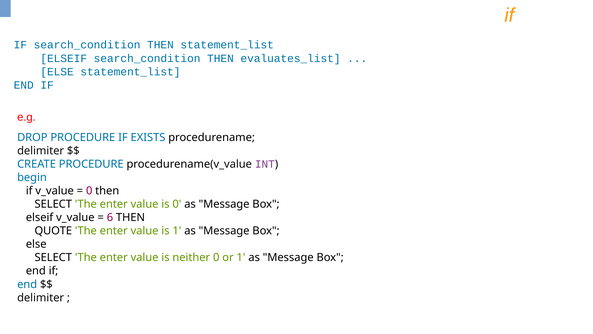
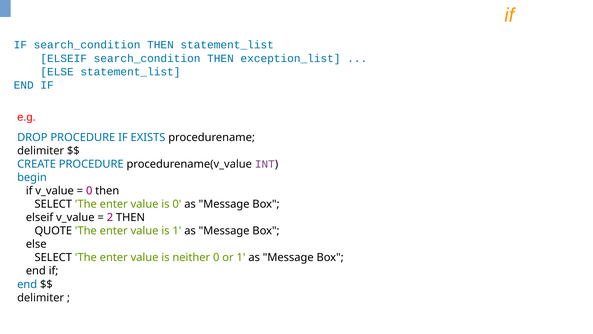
evaluates_list: evaluates_list -> exception_list (291, 58)
6: 6 -> 2 (110, 217)
